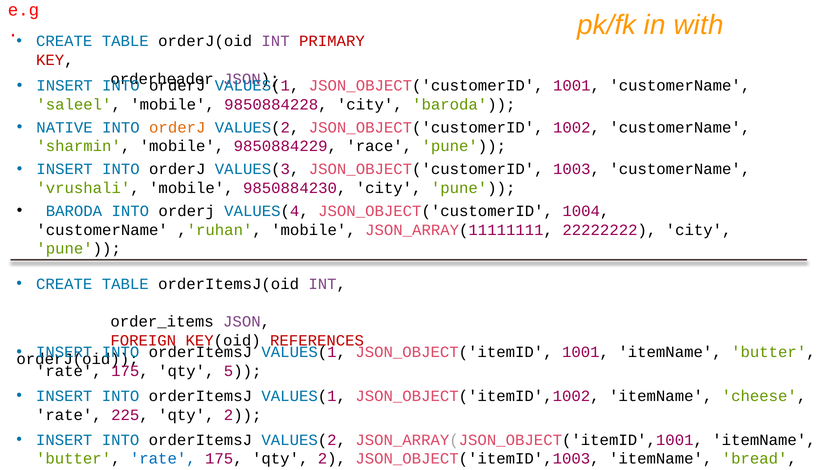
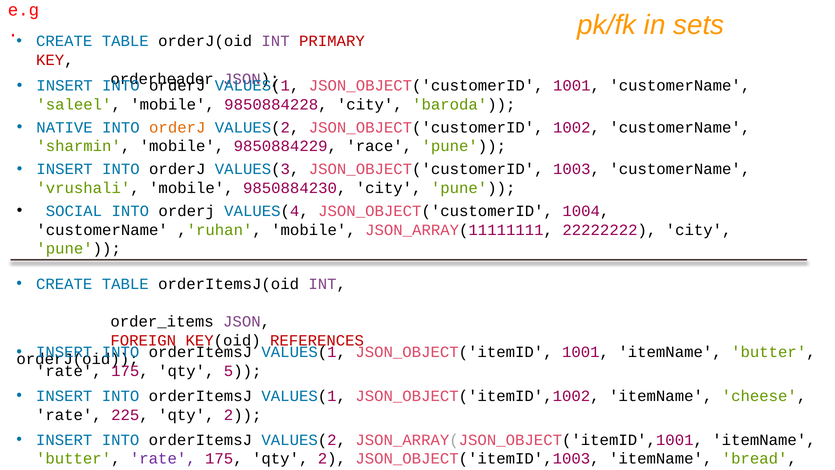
with: with -> sets (699, 25)
BARODA: BARODA -> SOCIAL (74, 211)
rate colour: blue -> purple (163, 458)
